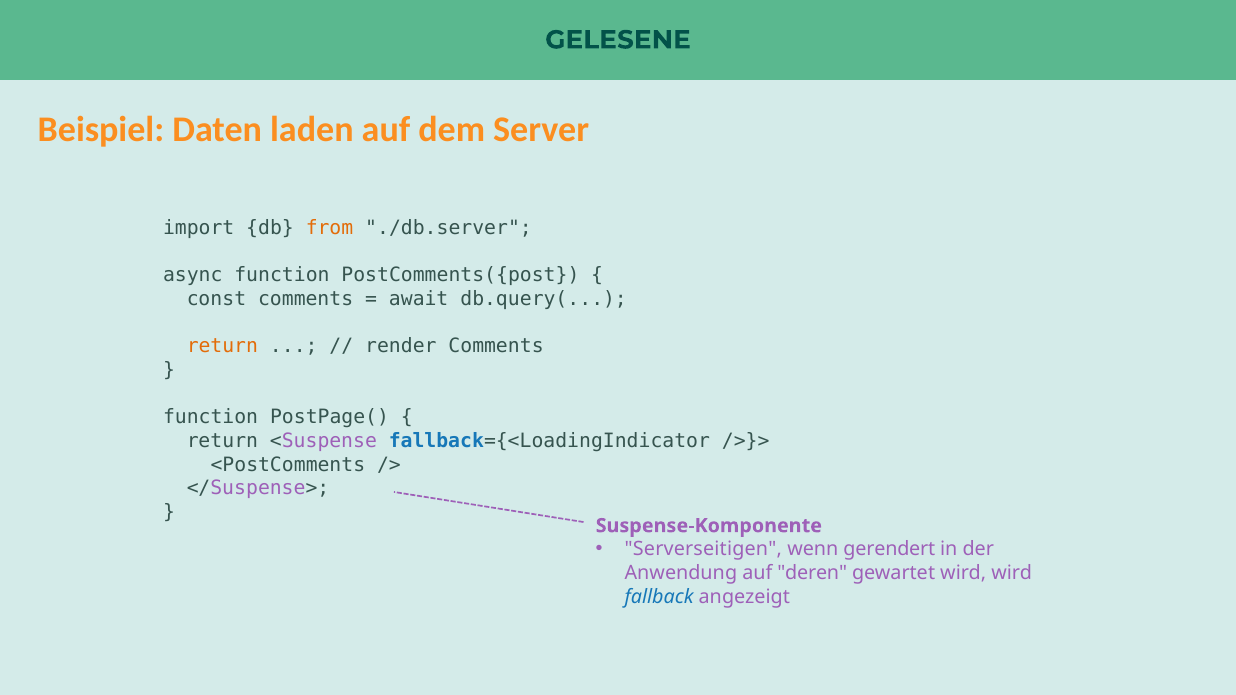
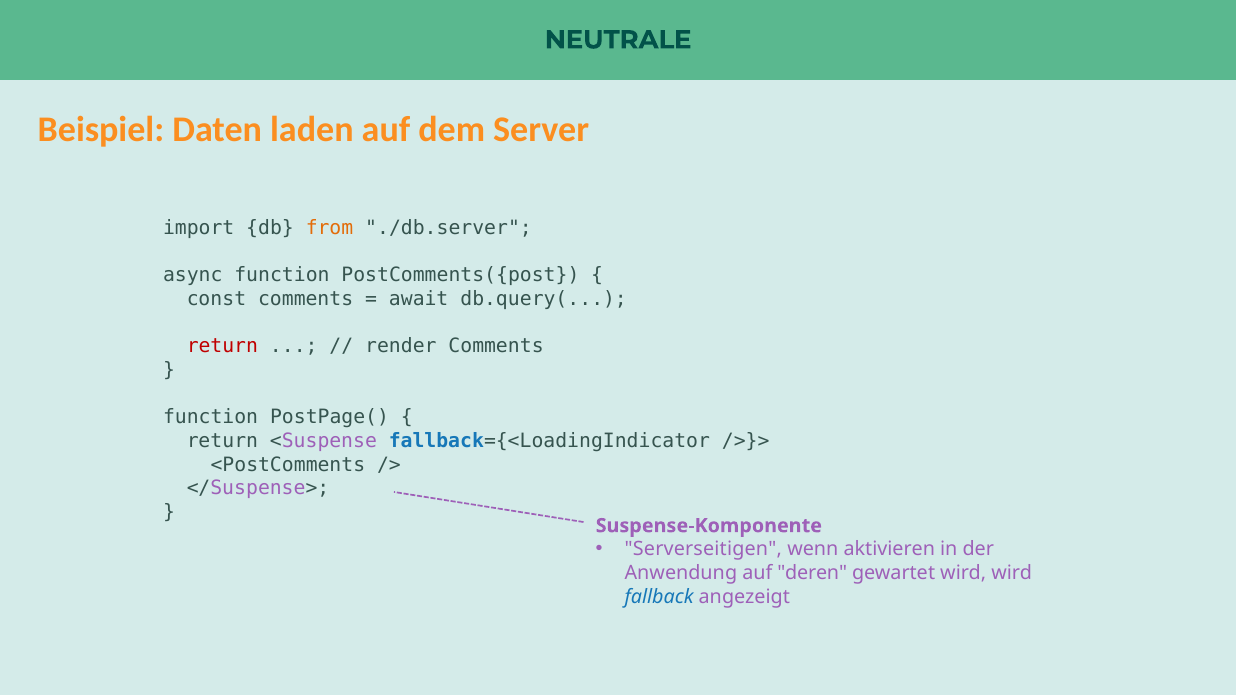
GELESENE: GELESENE -> NEUTRALE (618, 40)
return colour: orange -> red (222, 346)
gerendert: gerendert -> aktivieren (889, 550)
